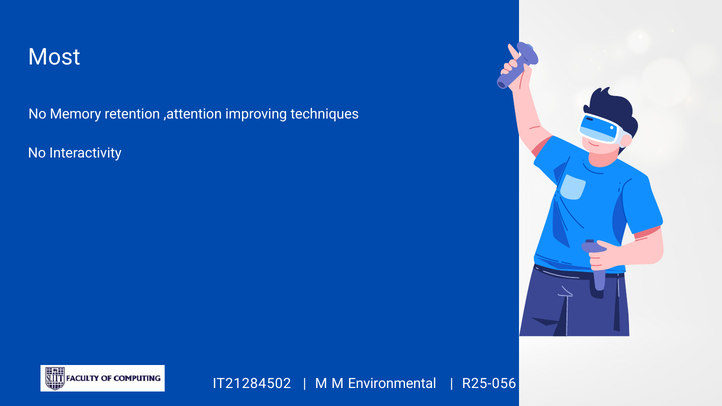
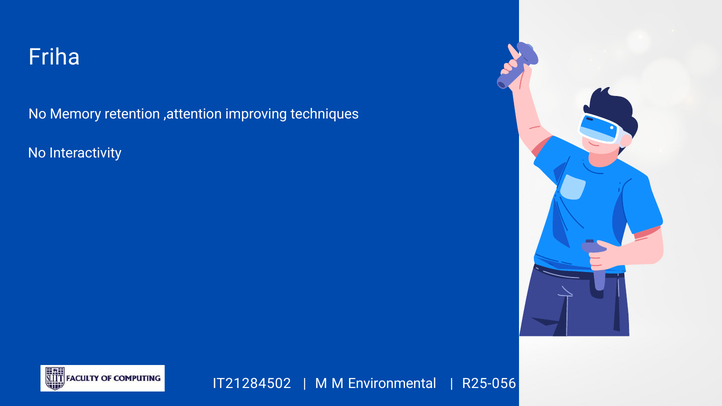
Most: Most -> Friha (54, 57)
